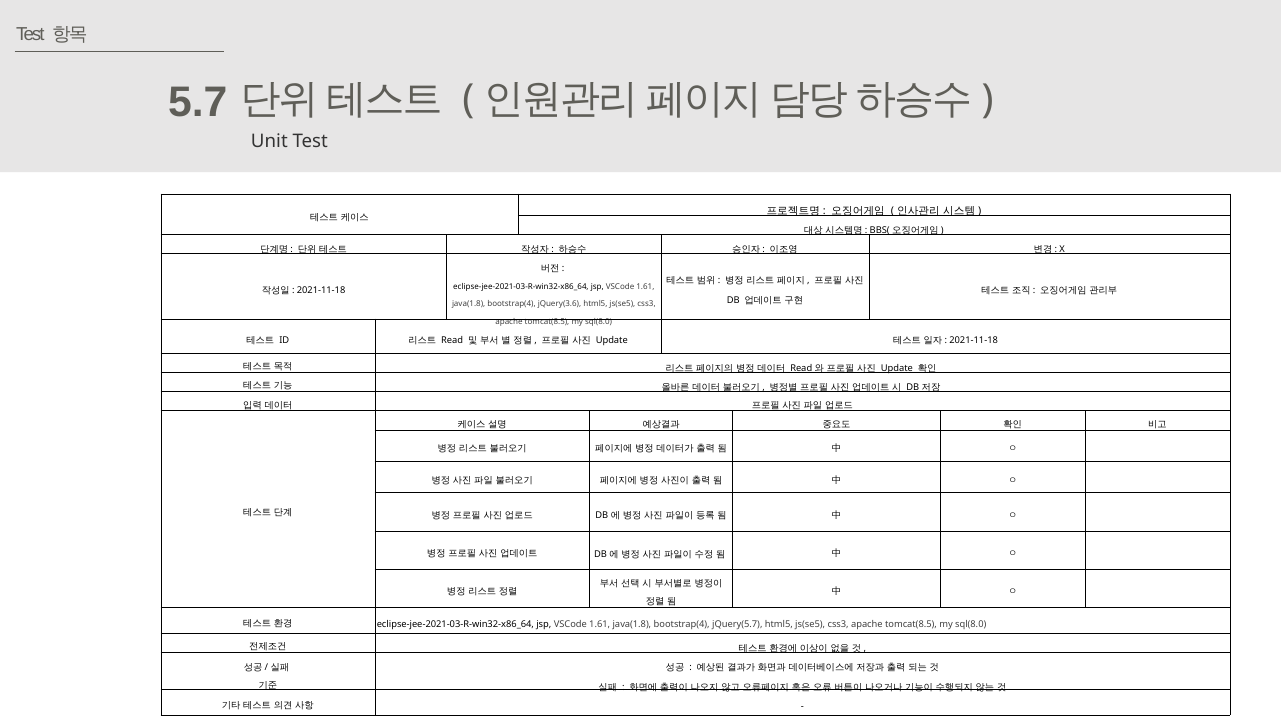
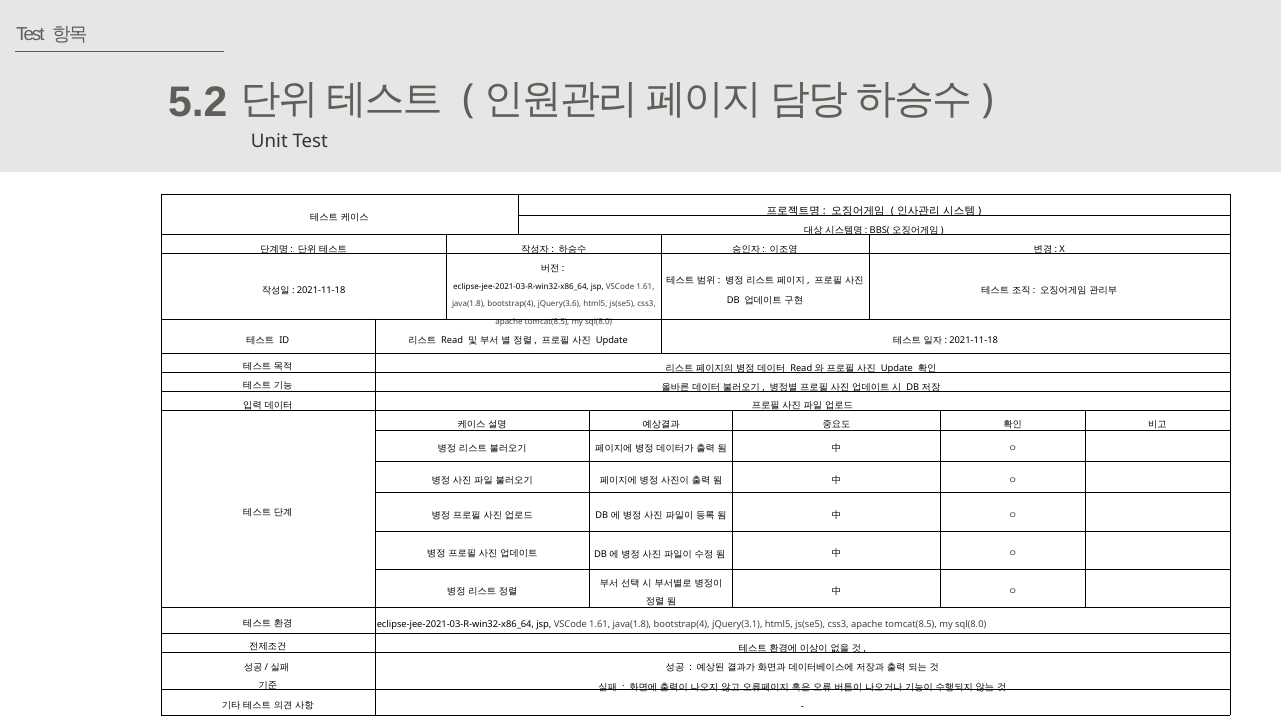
5.7: 5.7 -> 5.2 (198, 102)
jQuery(5.7: jQuery(5.7 -> jQuery(3.1 (737, 624)
